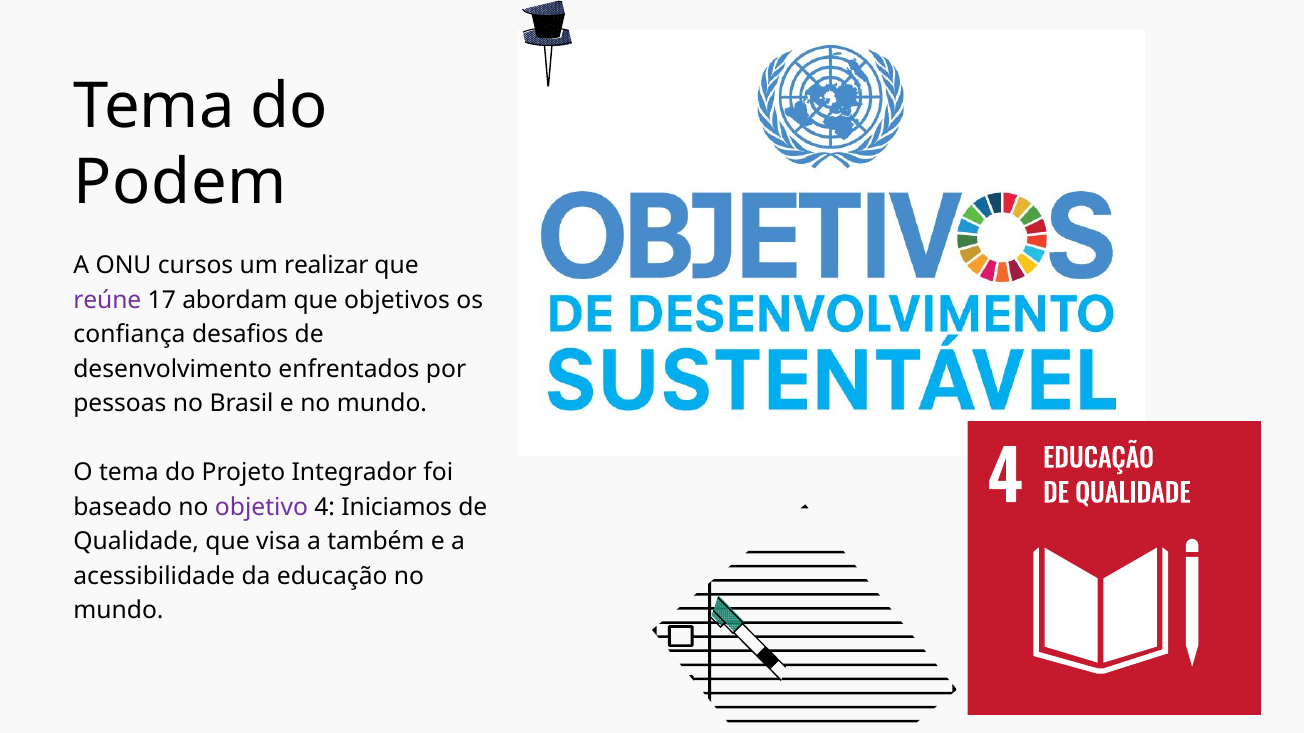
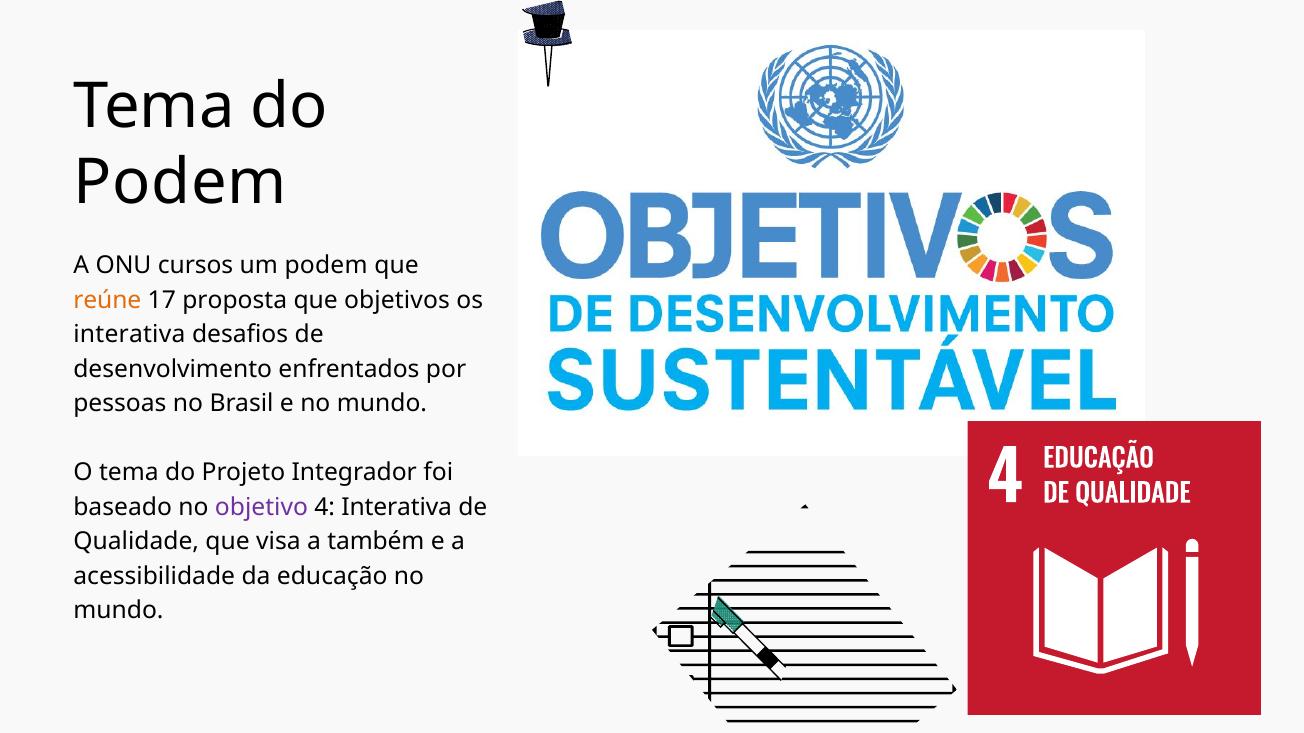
um realizar: realizar -> podem (326, 266)
reúne colour: purple -> orange (107, 300)
abordam: abordam -> proposta (235, 300)
confiança: confiança -> interativa (129, 335)
4 Iniciamos: Iniciamos -> Interativa (397, 508)
